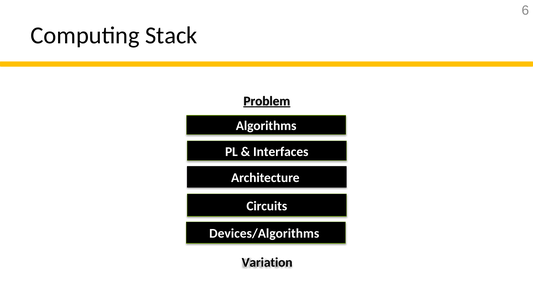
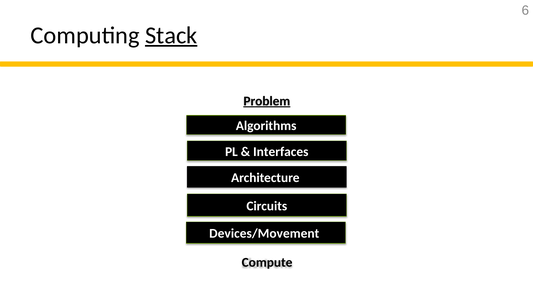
Stack underline: none -> present (171, 35)
Devices/Algorithms: Devices/Algorithms -> Devices/Movement (264, 233)
Variation: Variation -> Compute (267, 262)
